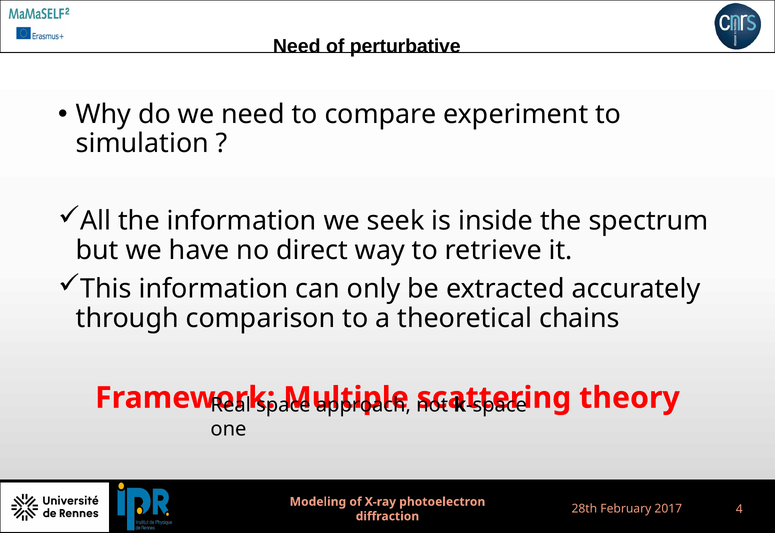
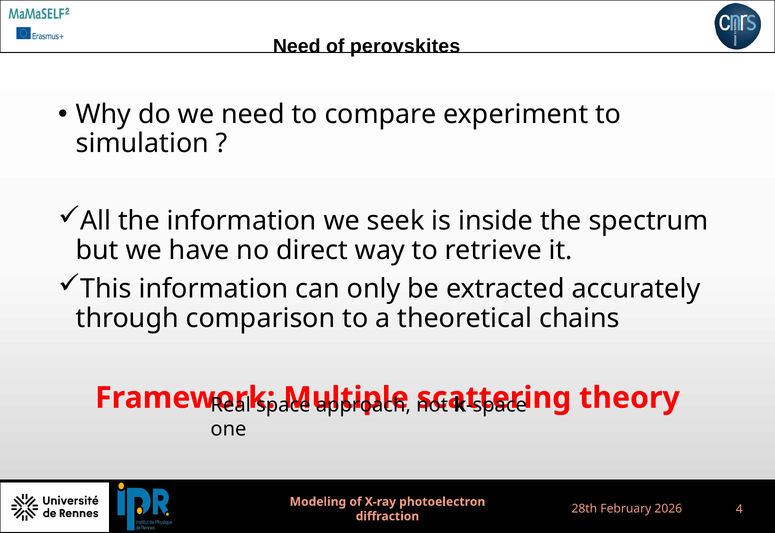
perturbative: perturbative -> perovskites (405, 46)
2017: 2017 -> 2026 (668, 508)
